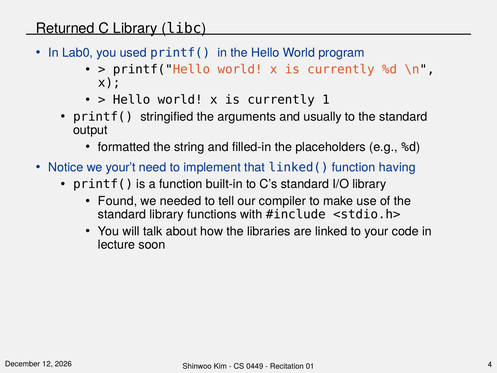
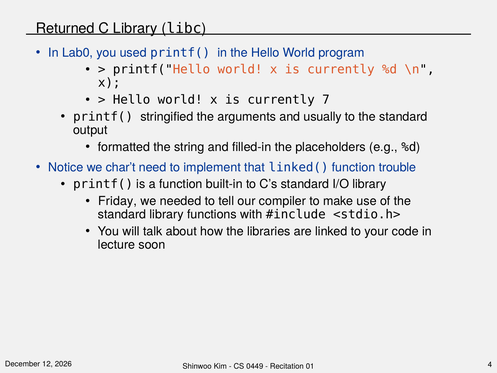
1: 1 -> 7 (326, 100)
your’t: your’t -> char’t (121, 167)
having: having -> trouble (397, 167)
Found: Found -> Friday (118, 201)
